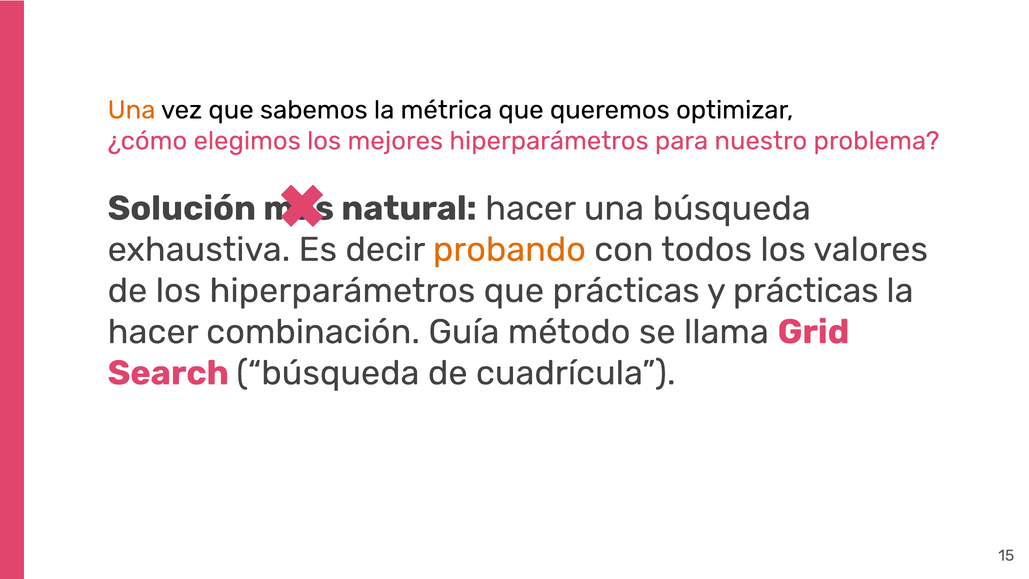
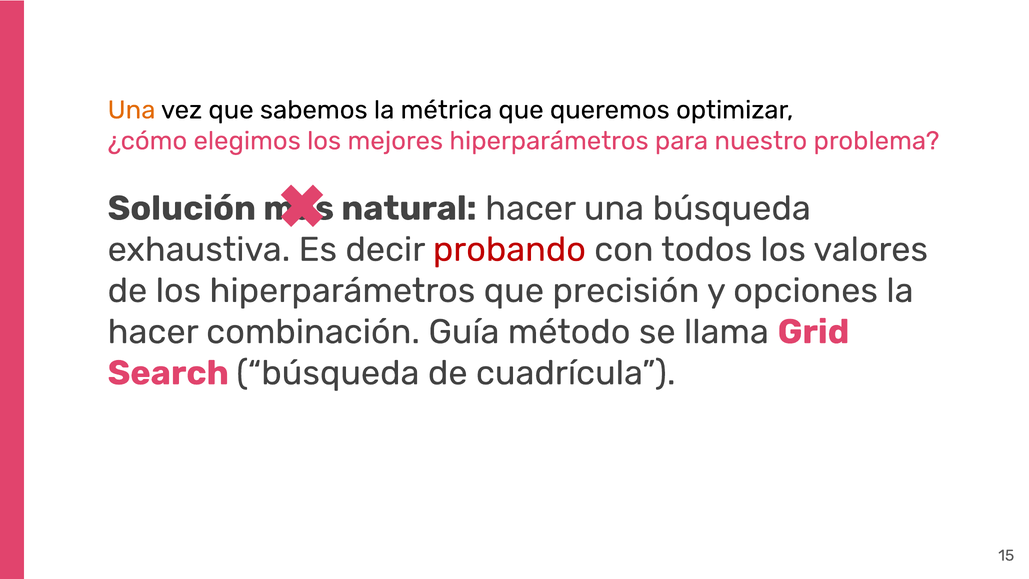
probando colour: orange -> red (509, 249)
que prácticas: prácticas -> precisión (626, 291)
y prácticas: prácticas -> opciones (806, 291)
